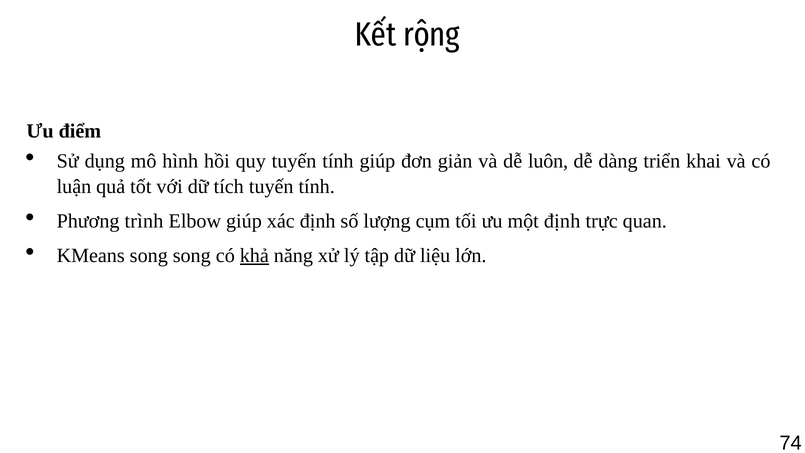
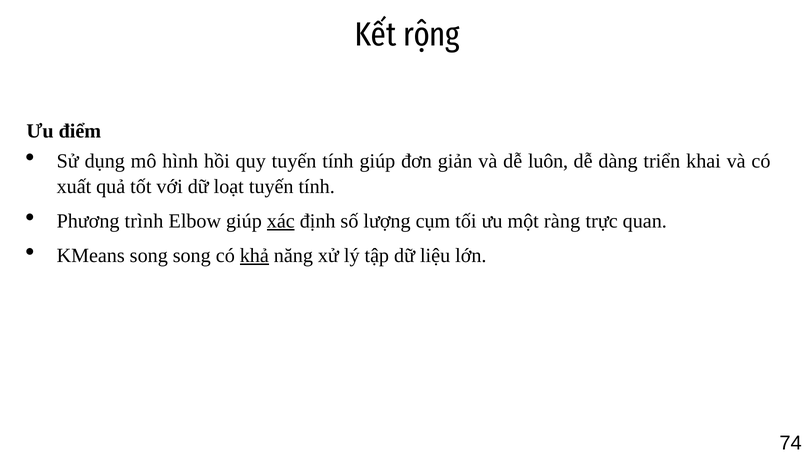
luận: luận -> xuất (74, 186)
tích: tích -> loạt (229, 186)
xác underline: none -> present (281, 221)
một định: định -> ràng (562, 221)
